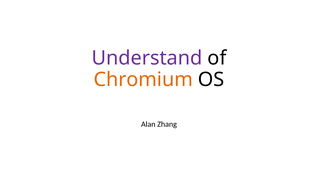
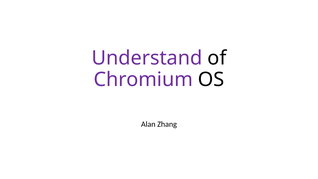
Chromium colour: orange -> purple (143, 79)
